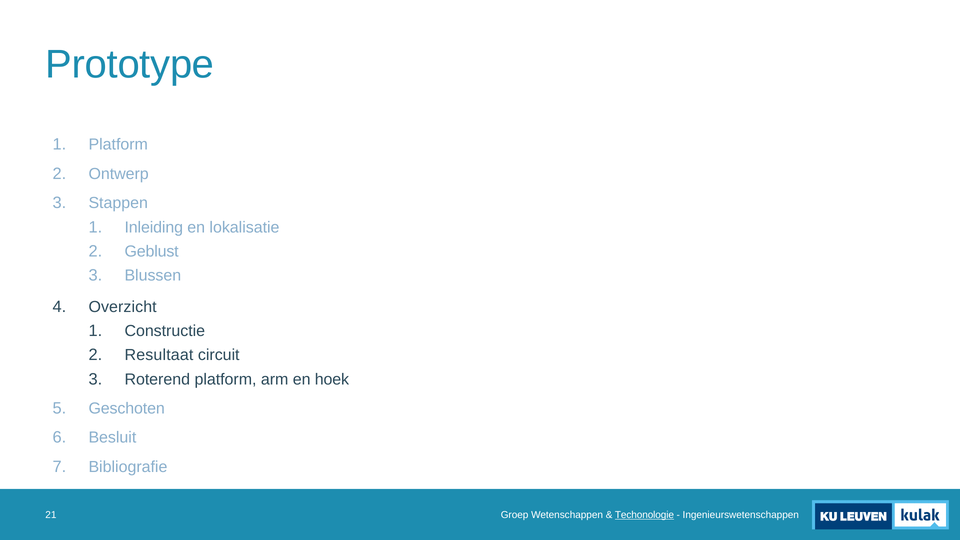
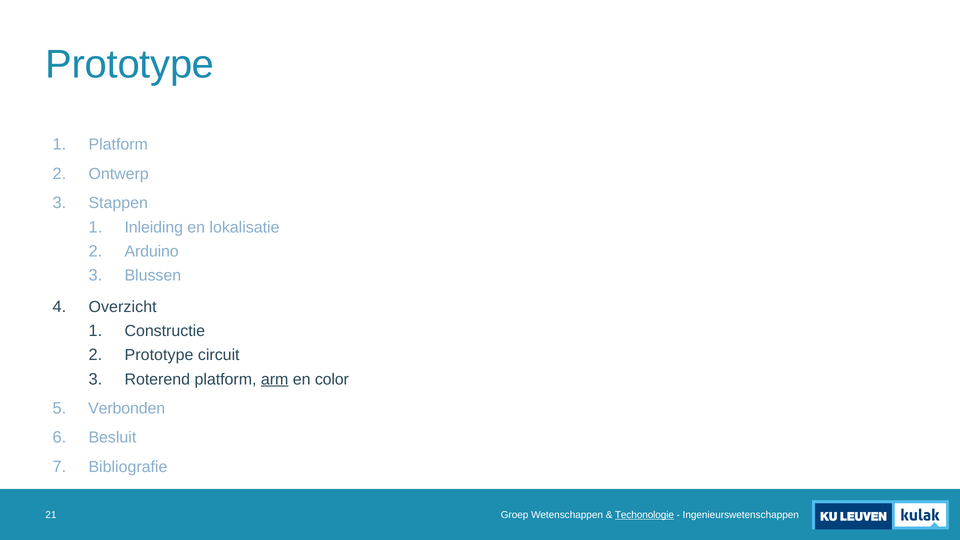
Geblust: Geblust -> Arduino (152, 251)
Resultaat: Resultaat -> Prototype (159, 355)
arm underline: none -> present (275, 379)
hoek: hoek -> color (332, 379)
Geschoten: Geschoten -> Verbonden (127, 408)
